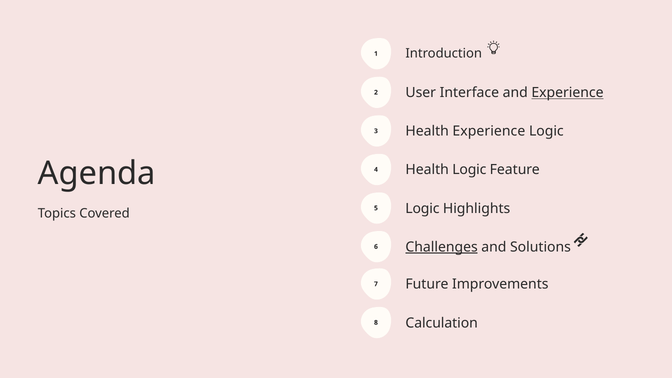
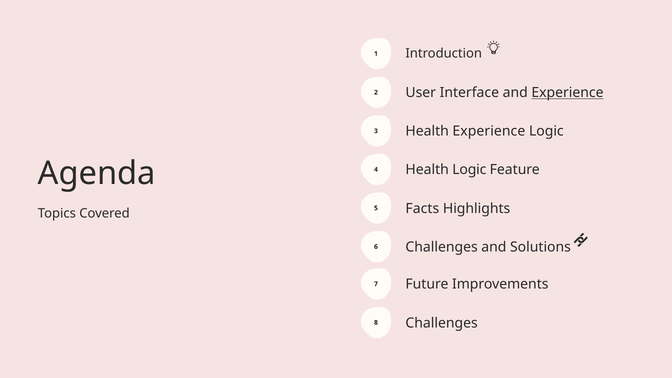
Logic: Logic -> Facts (422, 208)
Challenges underline: present -> none (442, 247)
Calculation: Calculation -> Challenges (442, 323)
